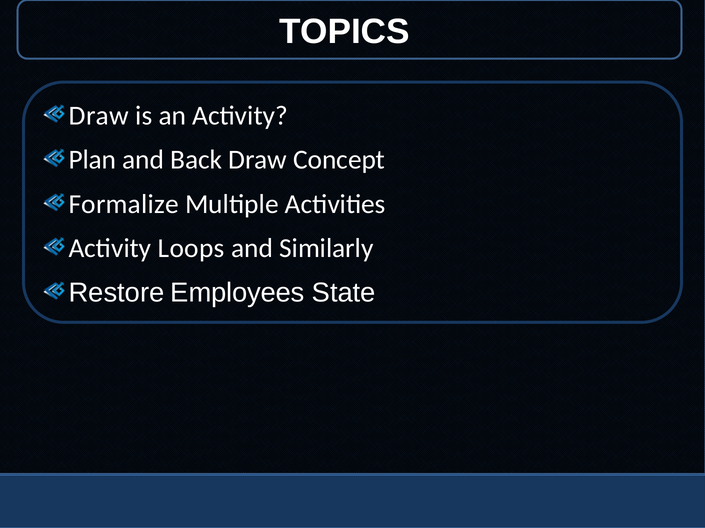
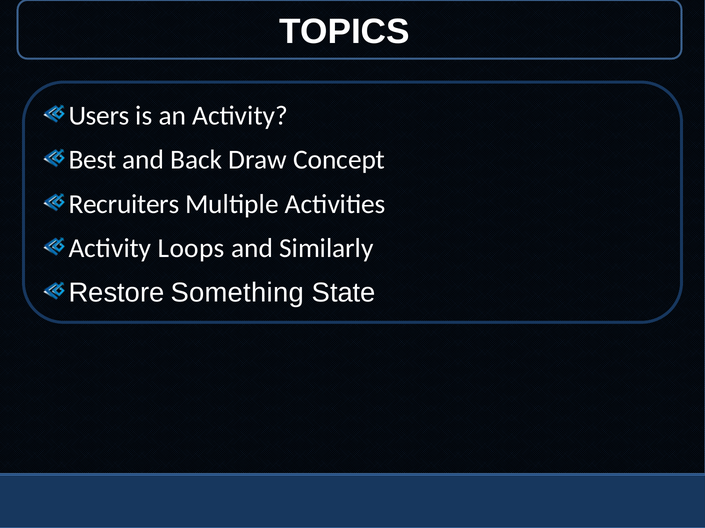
Draw: Draw -> Users (99, 116)
Plan: Plan -> Best (92, 160)
Formalize: Formalize -> Recruiters (124, 204)
Employees: Employees -> Something (237, 293)
